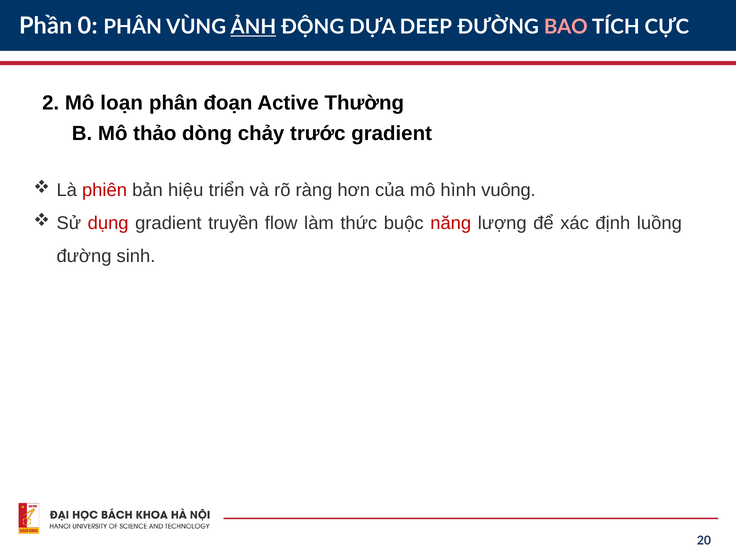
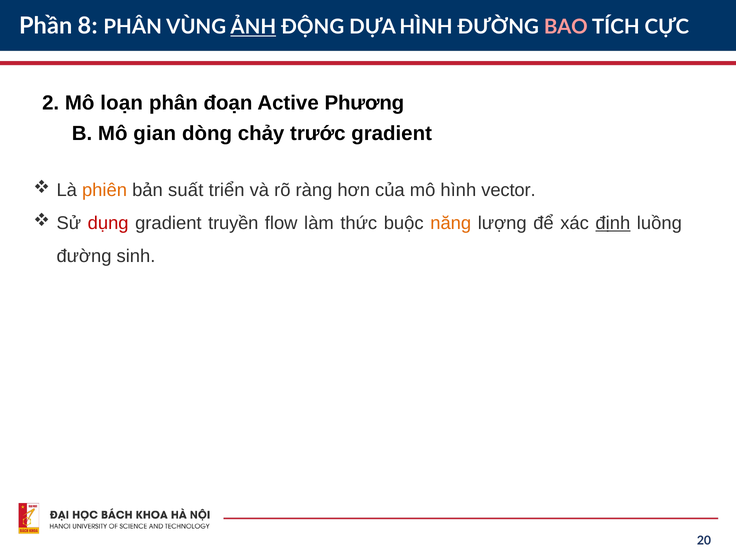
0: 0 -> 8 (88, 26)
DỰA DEEP: DEEP -> HÌNH (426, 27)
Thường: Thường -> Phương (364, 103)
thảo: thảo -> gian (155, 133)
phiên colour: red -> orange (105, 190)
hiệu: hiệu -> suất (186, 190)
vuông: vuông -> vector (508, 190)
năng colour: red -> orange (451, 223)
định underline: none -> present (613, 223)
